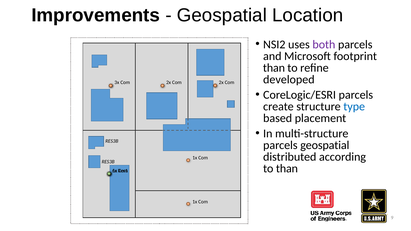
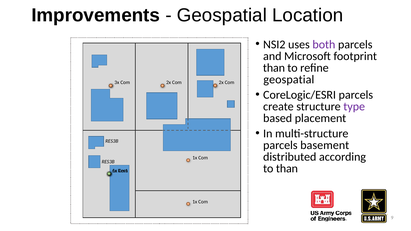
developed: developed -> geospatial (289, 79)
type colour: blue -> purple (354, 107)
parcels geospatial: geospatial -> basement (325, 145)
